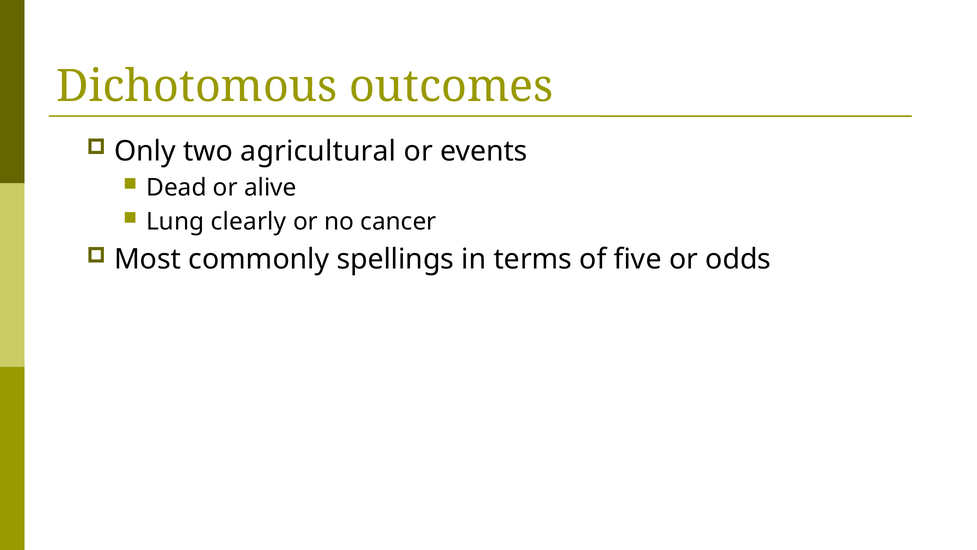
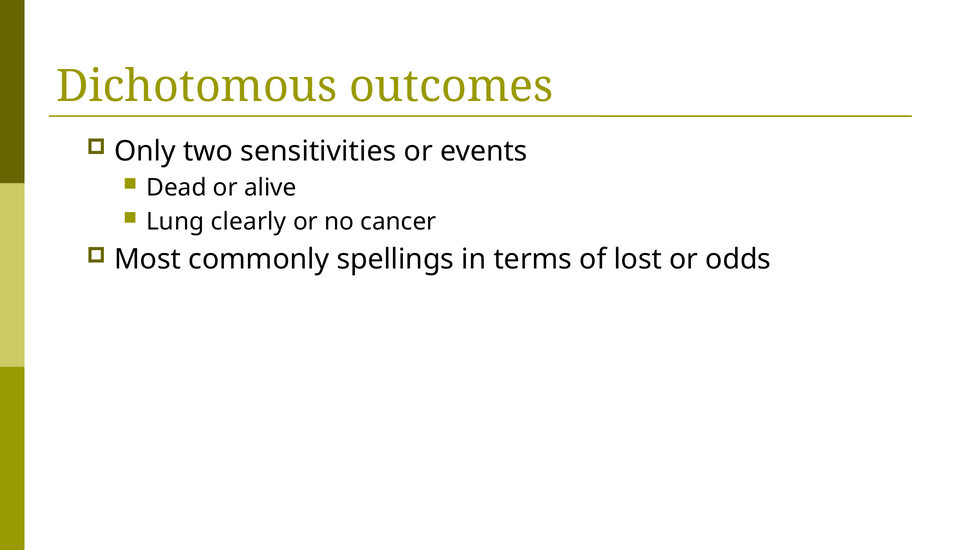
agricultural: agricultural -> sensitivities (318, 151)
five: five -> lost (638, 259)
